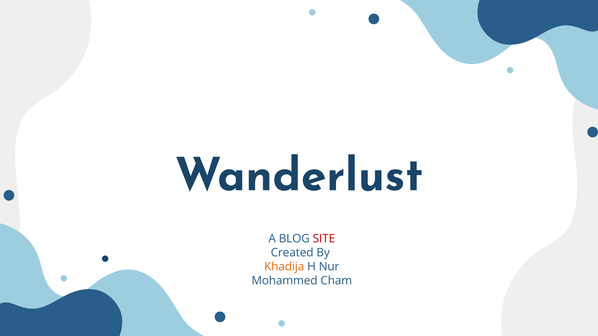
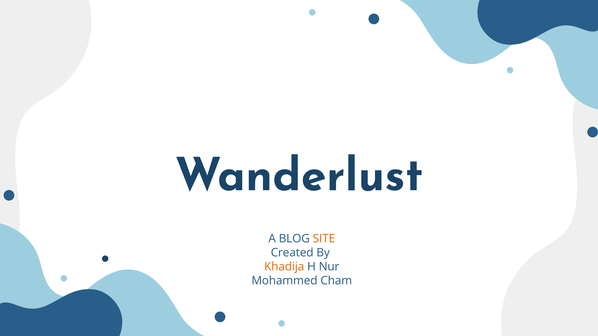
SITE colour: red -> orange (324, 239)
